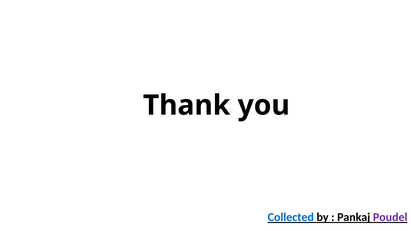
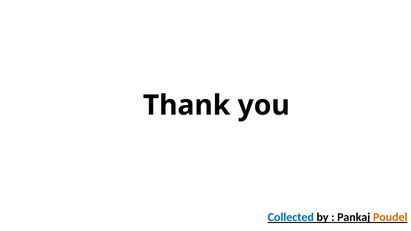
Poudel colour: purple -> orange (390, 217)
